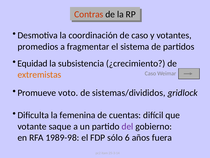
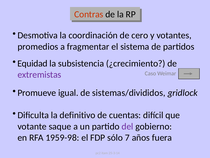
de caso: caso -> cero (140, 35)
extremistas colour: orange -> purple (39, 74)
voto: voto -> igual (68, 93)
femenina: femenina -> definitivo (77, 115)
1989-98: 1989-98 -> 1959-98 (62, 137)
6: 6 -> 7 (127, 137)
